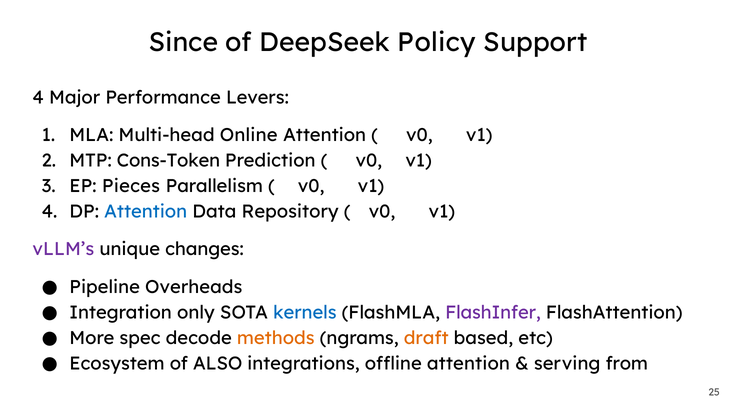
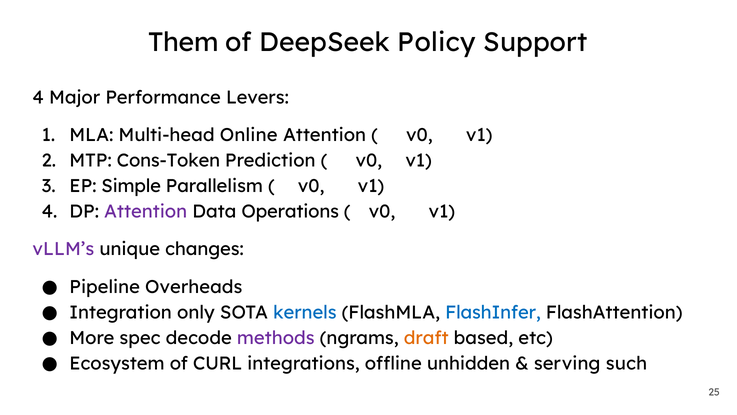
Since: Since -> Them (184, 43)
Pieces: Pieces -> Simple (131, 186)
Attention colour: blue -> purple (146, 211)
Repository: Repository -> Operations (290, 211)
FlashInfer colour: purple -> blue (493, 312)
methods colour: orange -> purple (276, 338)
ALSO: ALSO -> CURL (218, 363)
offline attention: attention -> unhidden (469, 363)
from: from -> such (627, 363)
